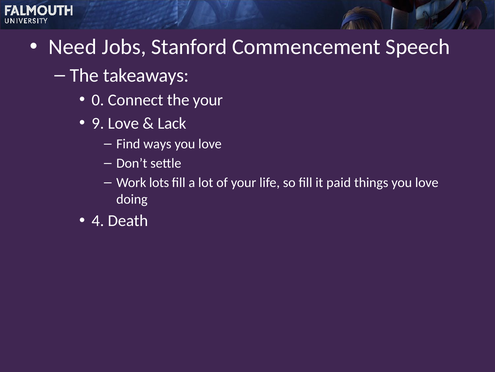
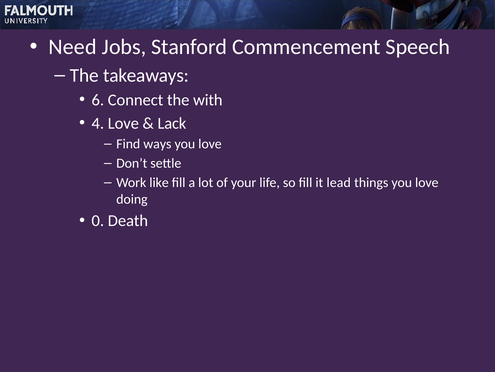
0: 0 -> 6 (98, 100)
the your: your -> with (208, 100)
9: 9 -> 4 (98, 123)
lots: lots -> like (159, 182)
paid: paid -> lead (339, 182)
4: 4 -> 0 (98, 220)
